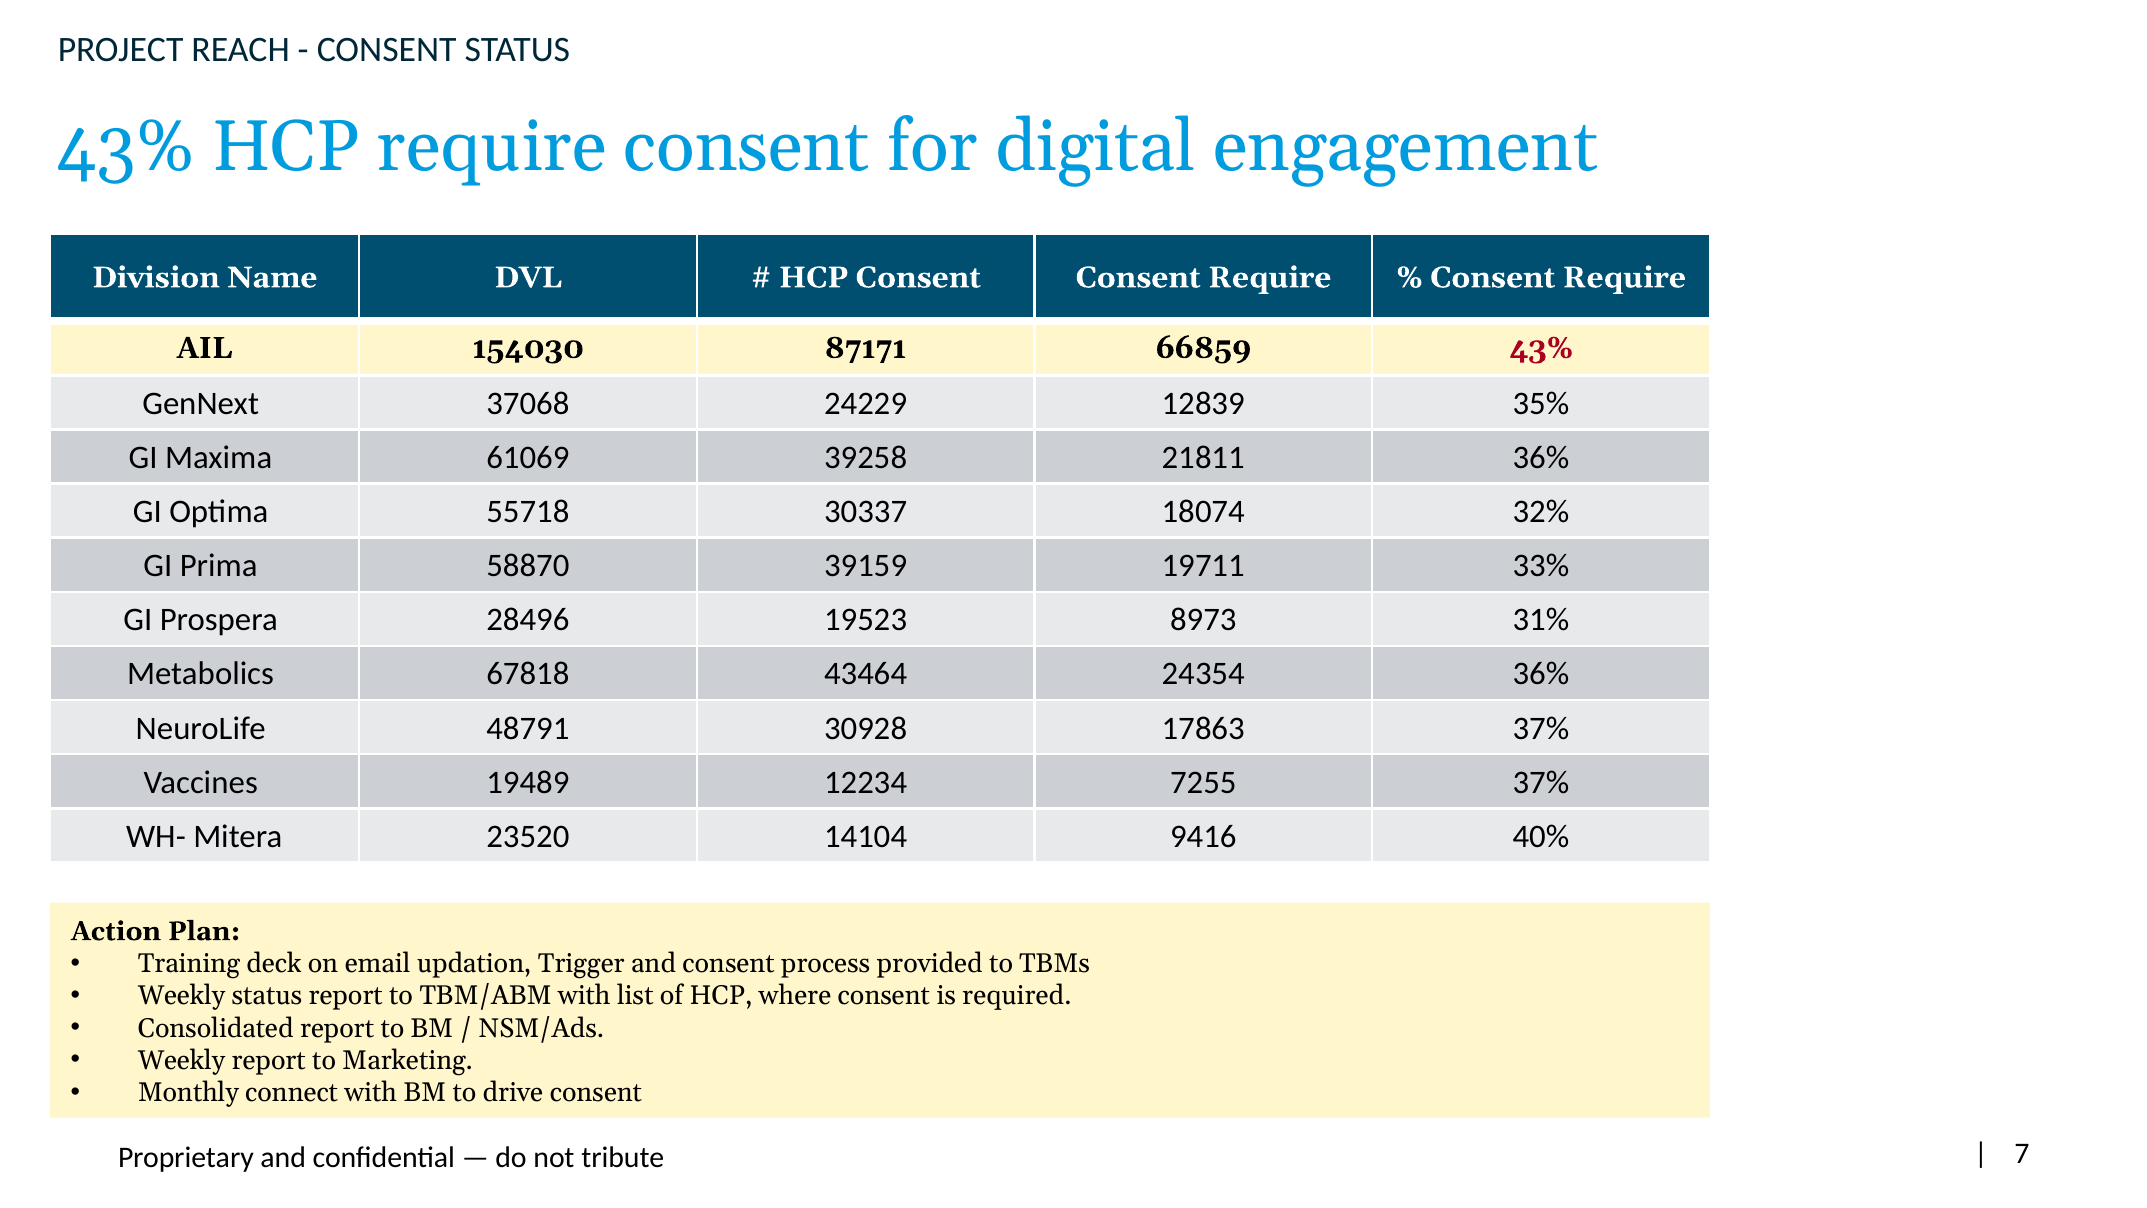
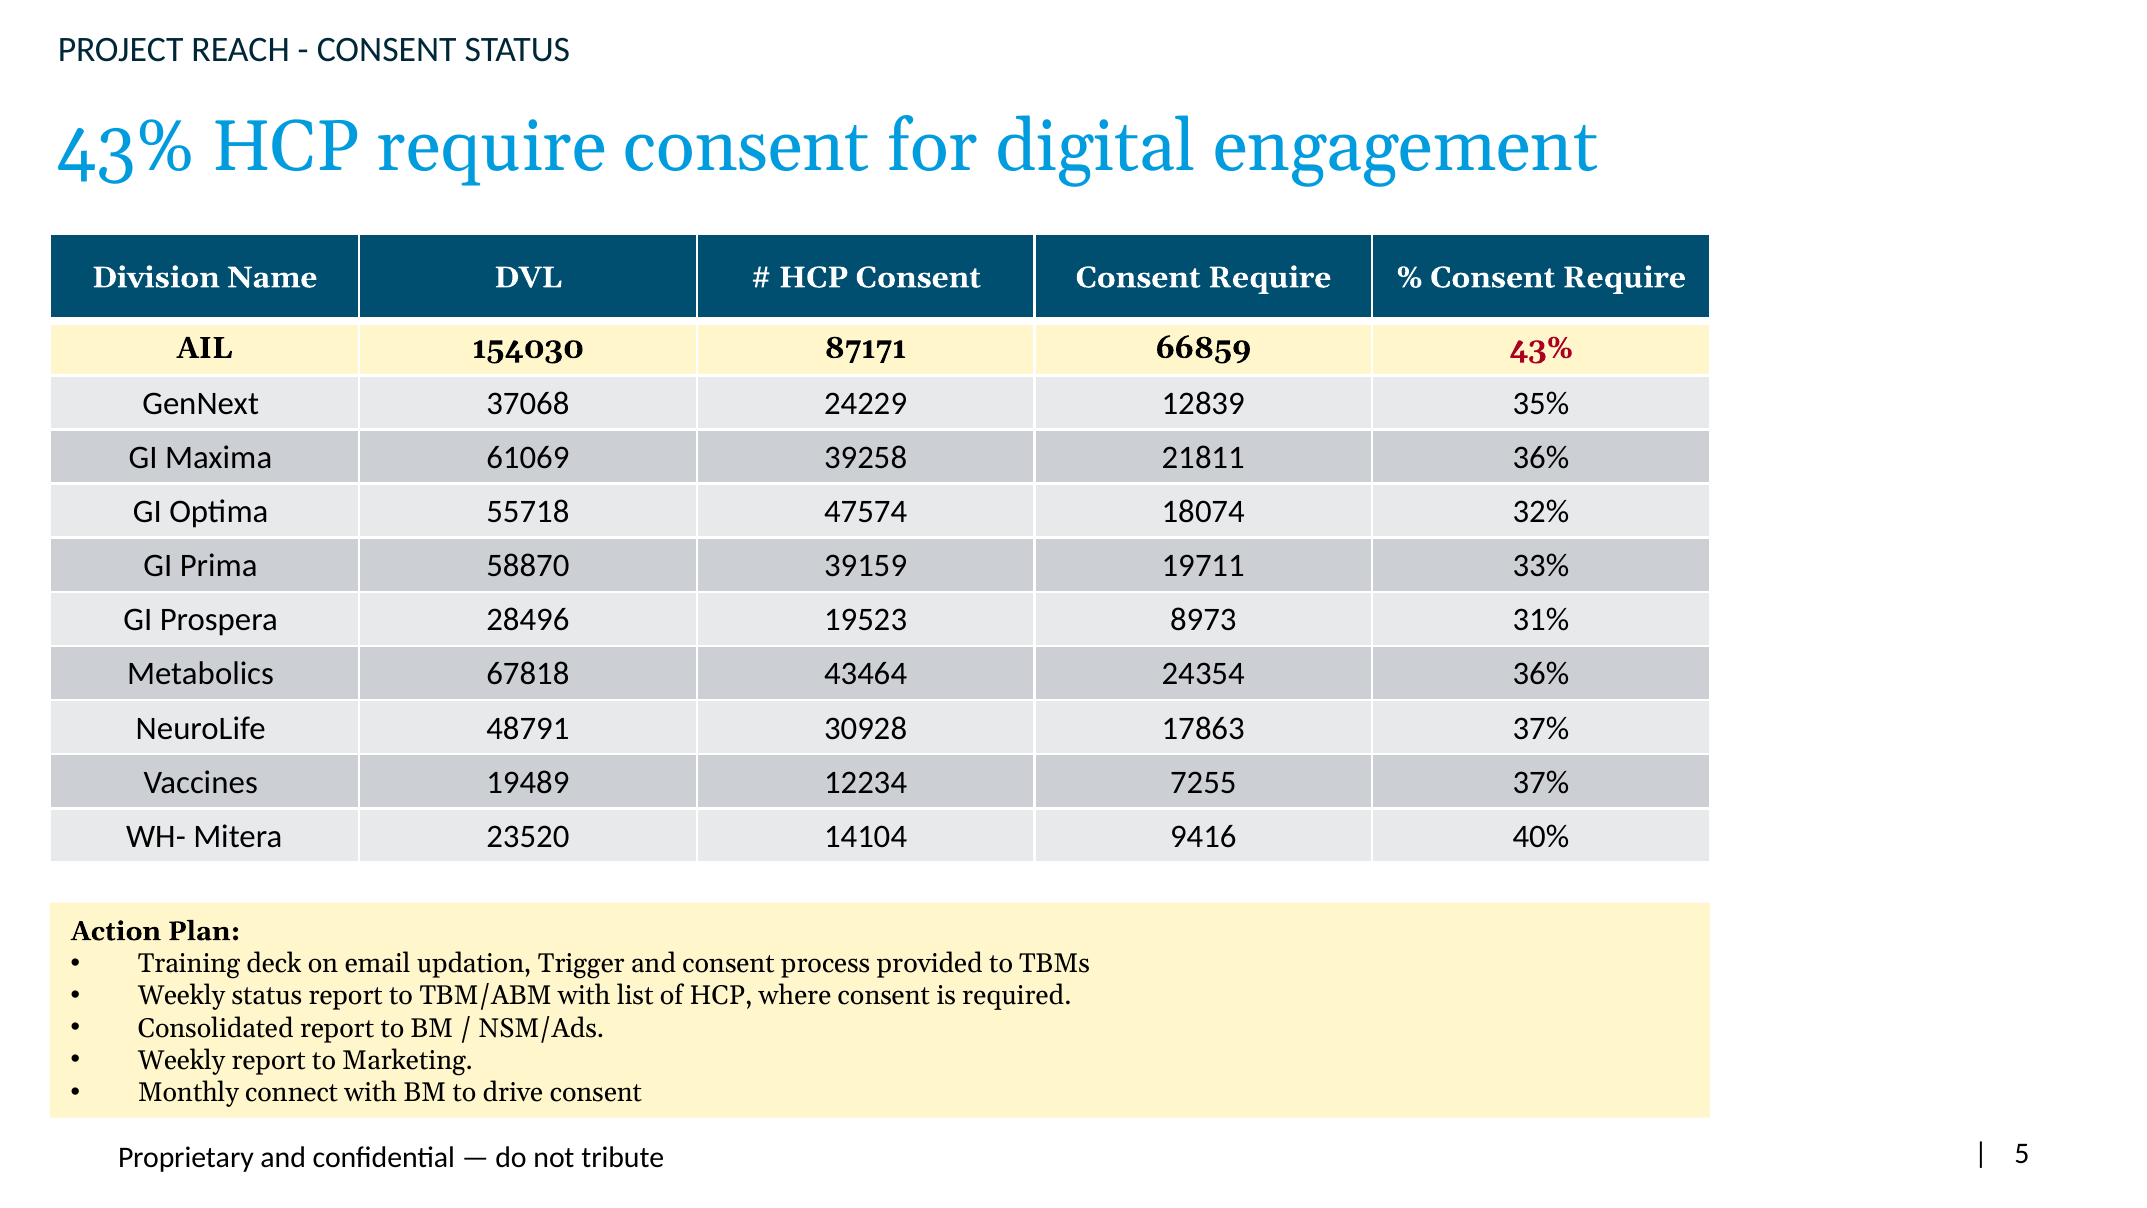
30337: 30337 -> 47574 (866, 512)
7: 7 -> 5 (2022, 1153)
